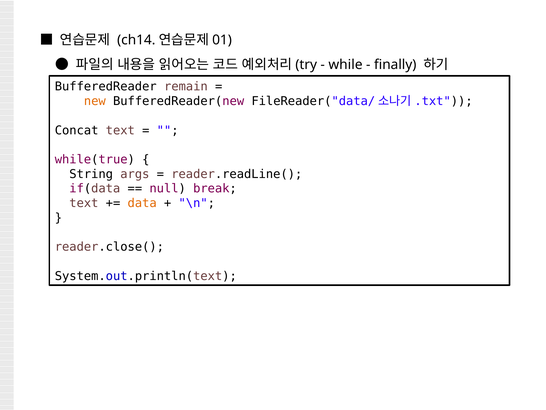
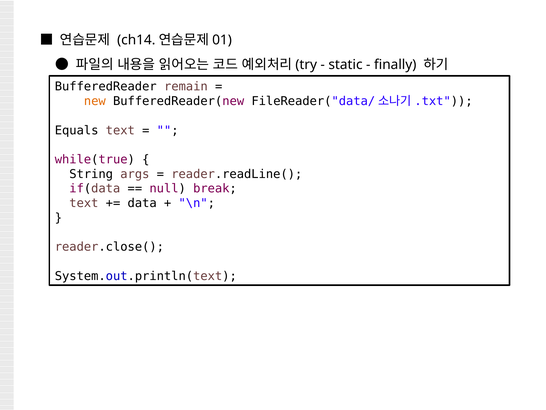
while: while -> static (345, 64)
Concat: Concat -> Equals (77, 130)
data colour: orange -> black (142, 203)
